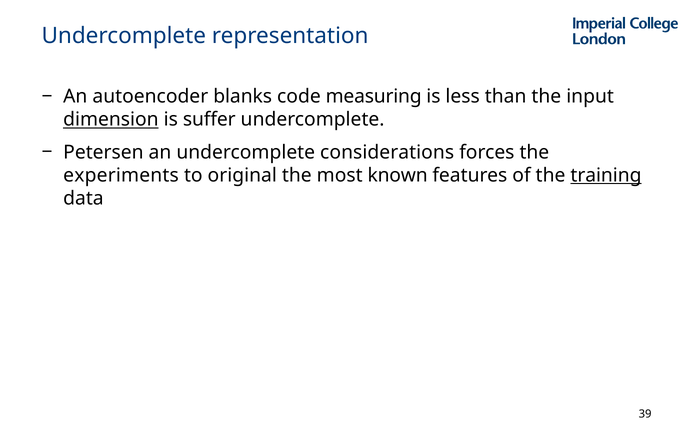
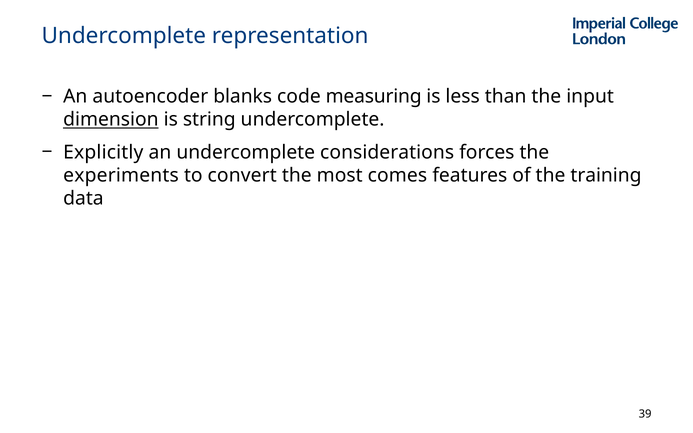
suffer: suffer -> string (209, 120)
Petersen: Petersen -> Explicitly (103, 152)
original: original -> convert (242, 175)
known: known -> comes (397, 175)
training underline: present -> none (606, 175)
